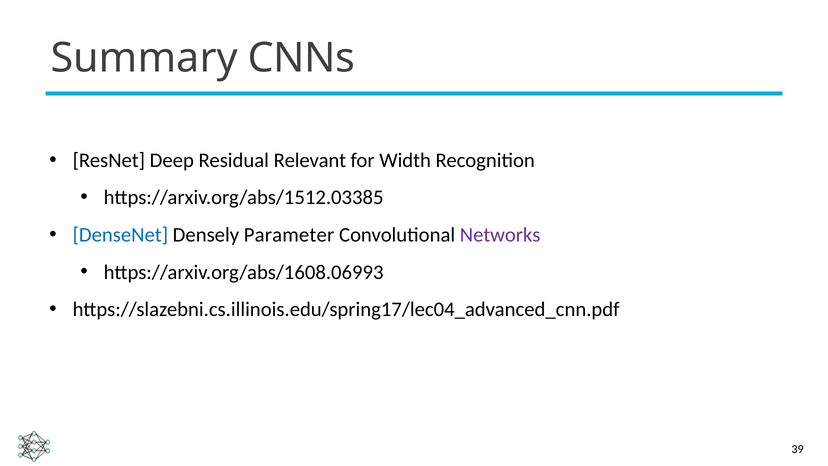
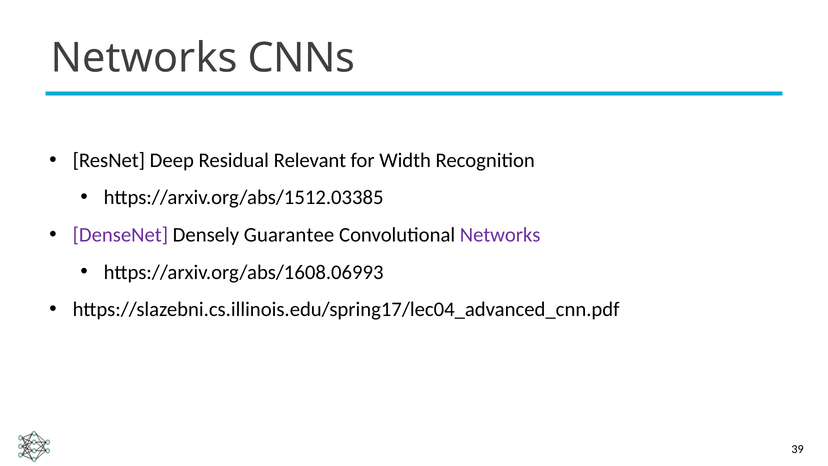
Summary: Summary -> Networks (144, 58)
DenseNet colour: blue -> purple (120, 235)
Parameter: Parameter -> Guarantee (289, 235)
